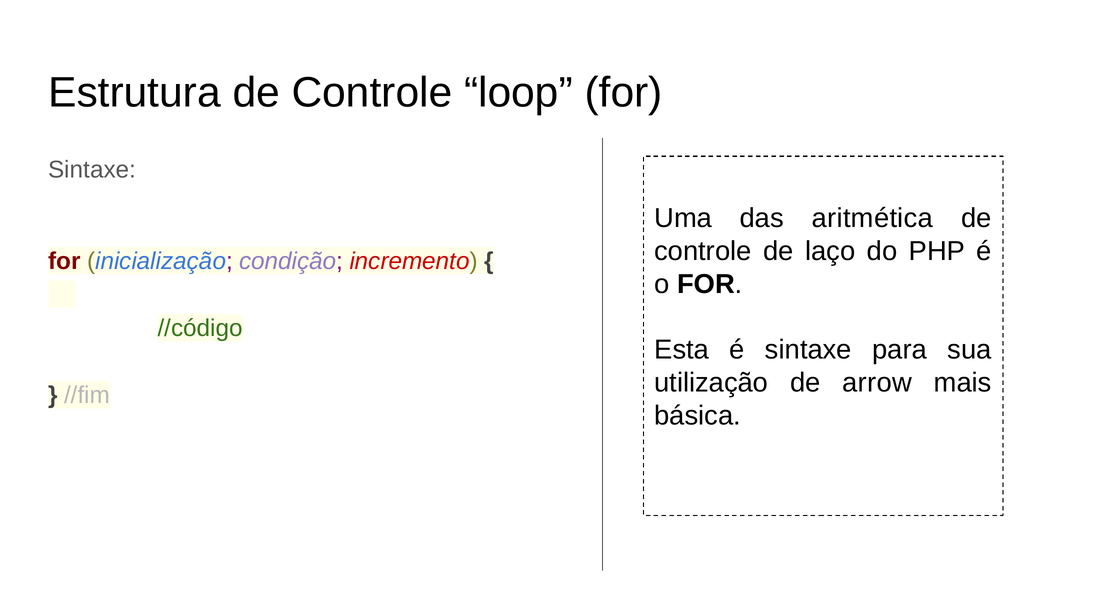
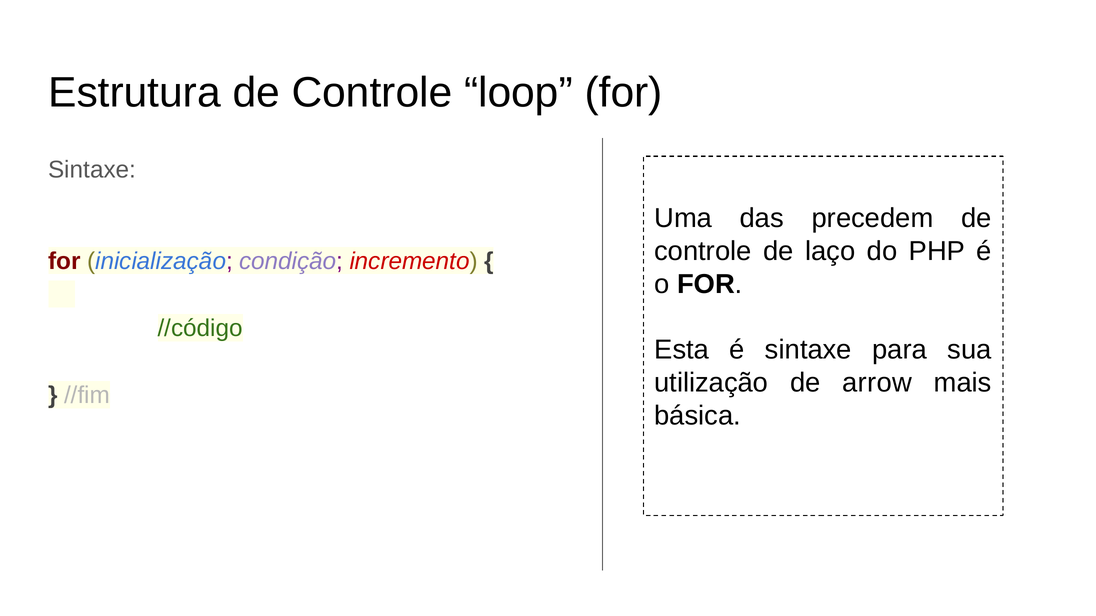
aritmética: aritmética -> precedem (873, 219)
